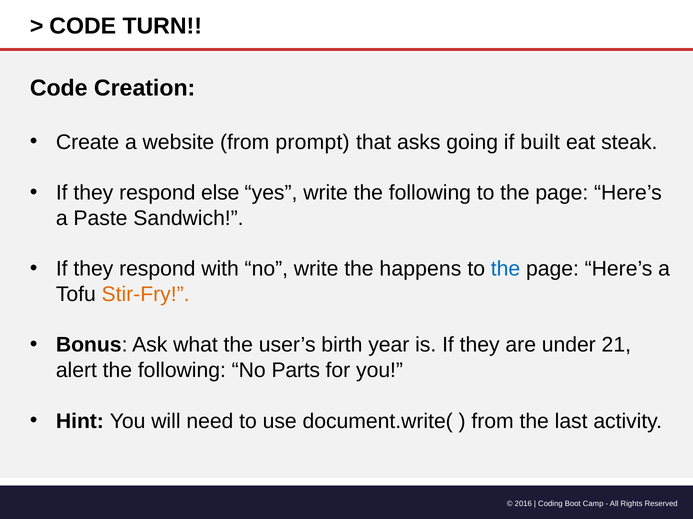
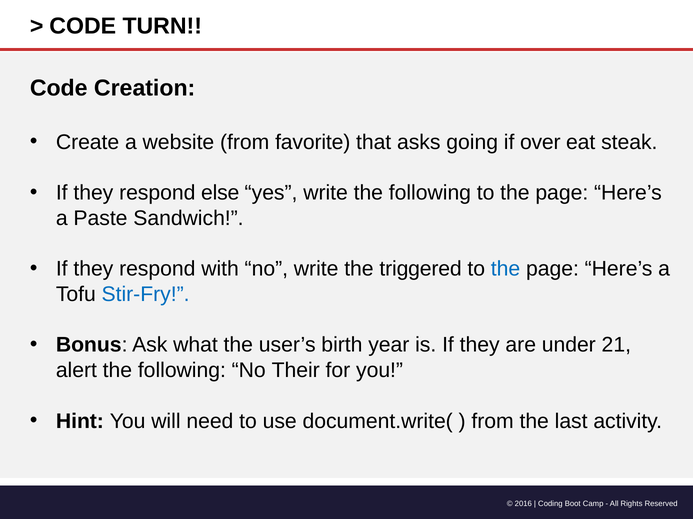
prompt: prompt -> favorite (313, 142)
built: built -> over (540, 142)
happens: happens -> triggered (421, 269)
Stir-Fry colour: orange -> blue (146, 295)
Parts: Parts -> Their (296, 371)
